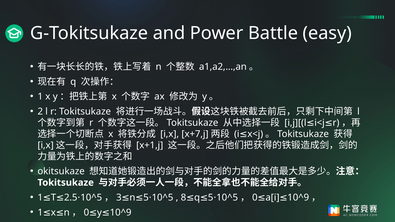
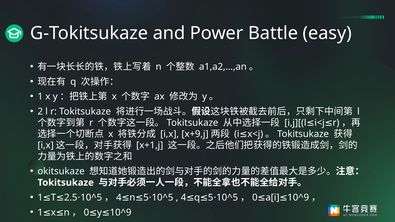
x+7,j: x+7,j -> x+9,j (195, 134)
3: 3 -> 4 (119, 198)
8: 8 -> 4 (183, 198)
